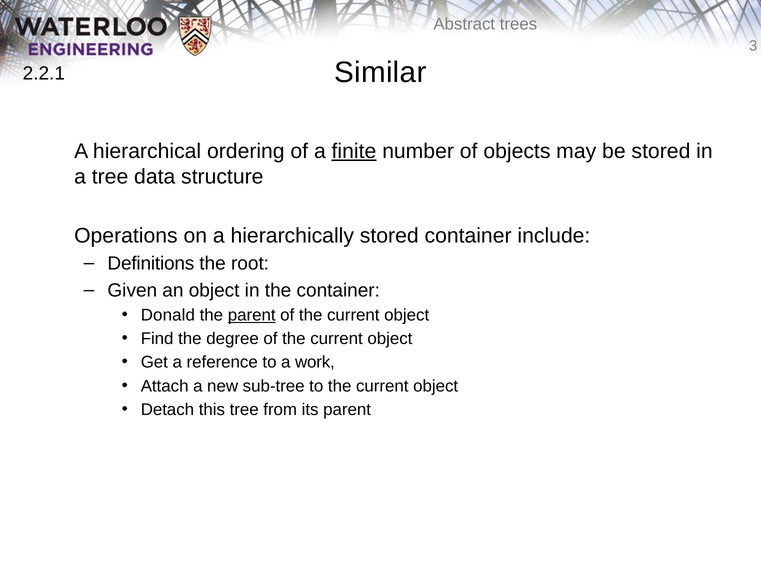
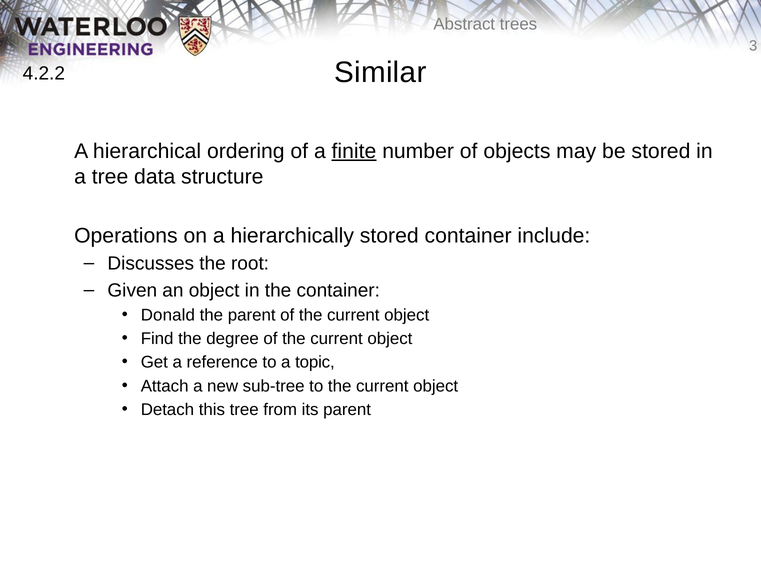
2.2.1: 2.2.1 -> 4.2.2 (44, 73)
Definitions: Definitions -> Discusses (151, 263)
parent underline: present -> none (252, 315)
work: work -> topic (315, 362)
